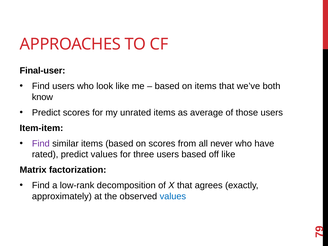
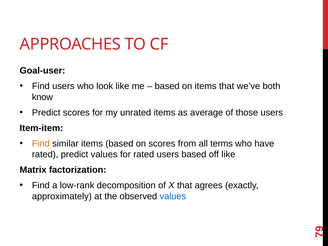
Final-user: Final-user -> Goal-user (42, 71)
Find colour: purple -> orange (41, 144)
never: never -> terms (222, 144)
for three: three -> rated (144, 154)
